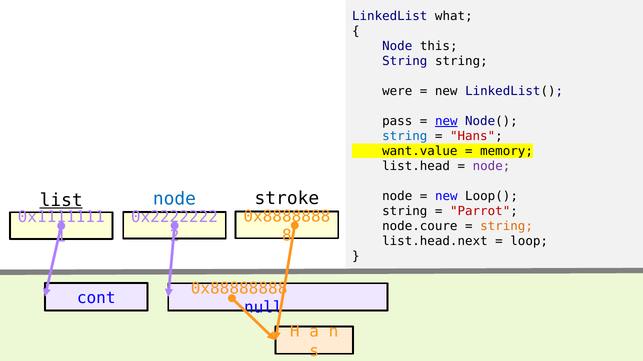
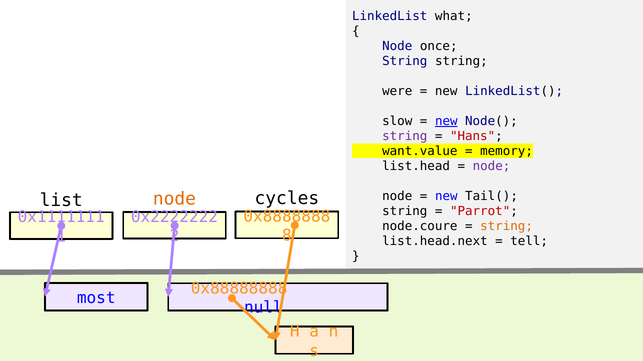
this: this -> once (439, 46)
pass: pass -> slow (397, 121)
string colour: blue -> purple (405, 136)
Loop(: Loop( -> Tail( (492, 196)
stroke: stroke -> cycles (287, 199)
node colour: blue -> orange (174, 199)
list underline: present -> none (61, 201)
loop: loop -> tell (529, 241)
cont: cont -> most (96, 298)
